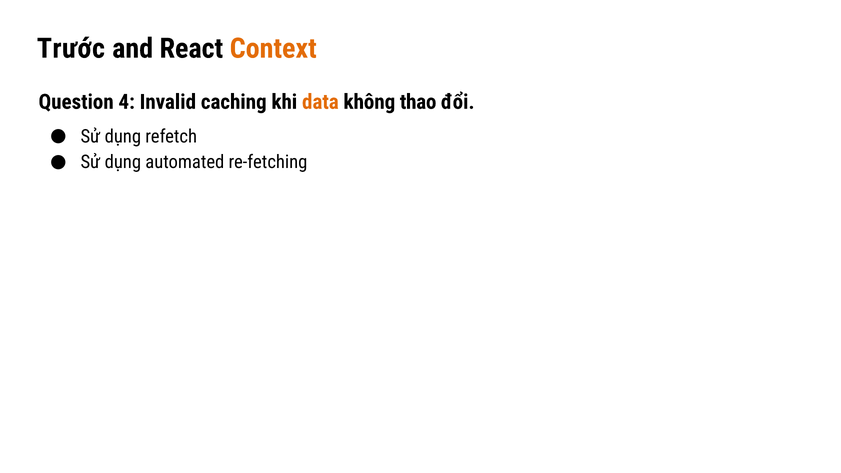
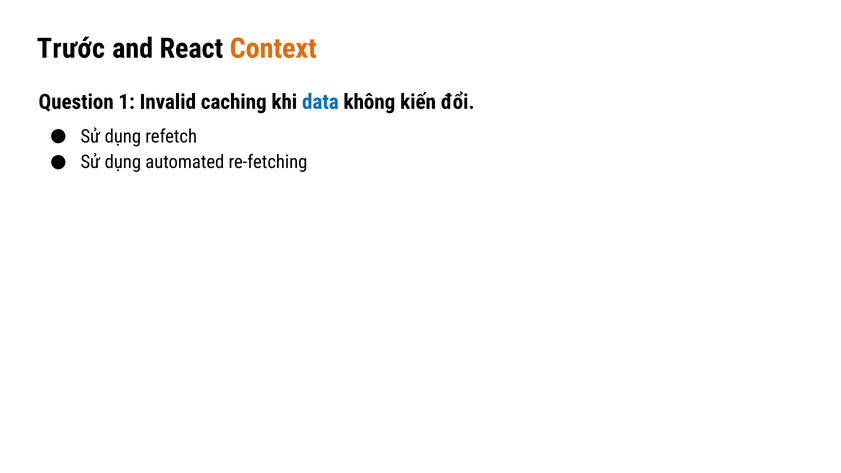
4: 4 -> 1 (127, 102)
data colour: orange -> blue (320, 102)
thao: thao -> kiến (418, 102)
